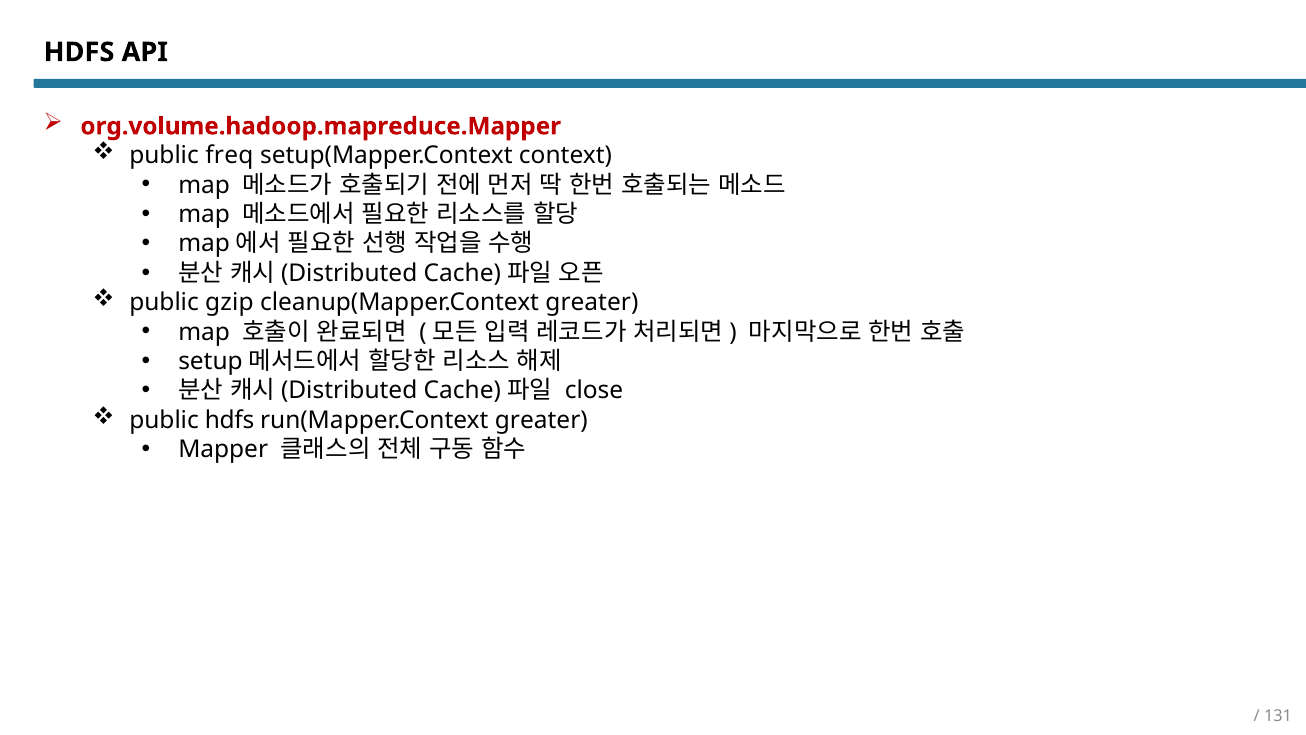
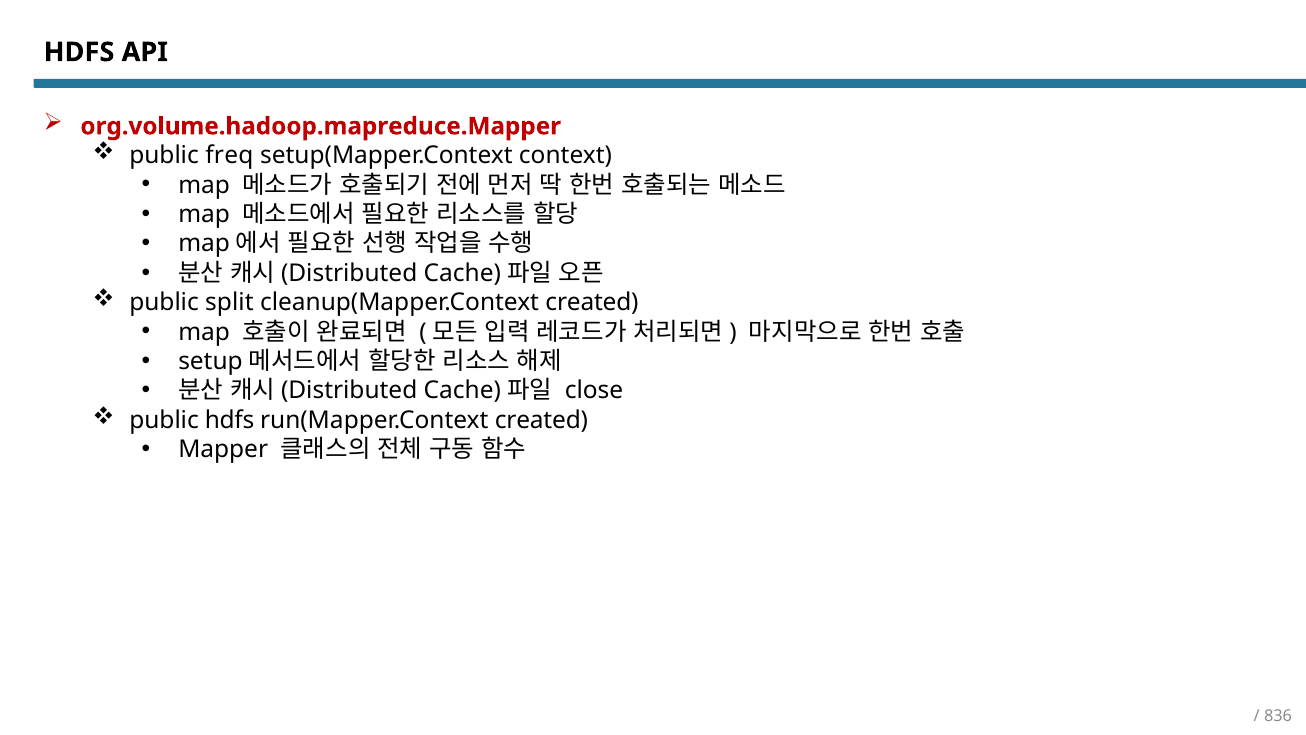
gzip: gzip -> split (229, 303)
cleanup(Mapper.Context greater: greater -> created (592, 303)
run(Mapper.Context greater: greater -> created (541, 420)
131: 131 -> 836 (1278, 716)
